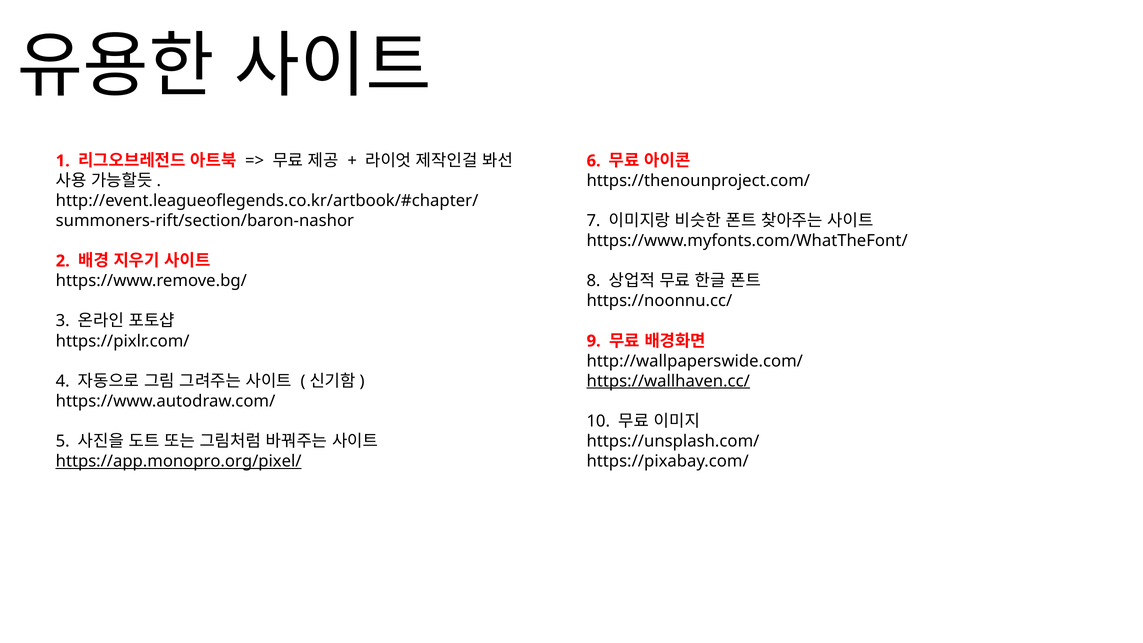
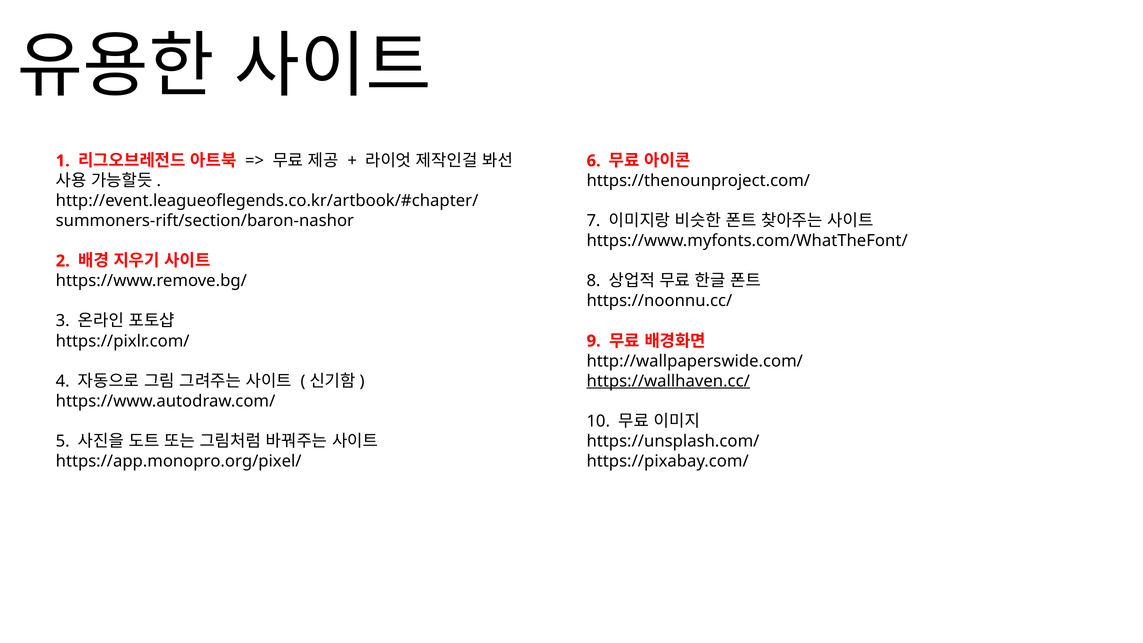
https://app.monopro.org/pixel/ underline: present -> none (179, 461)
